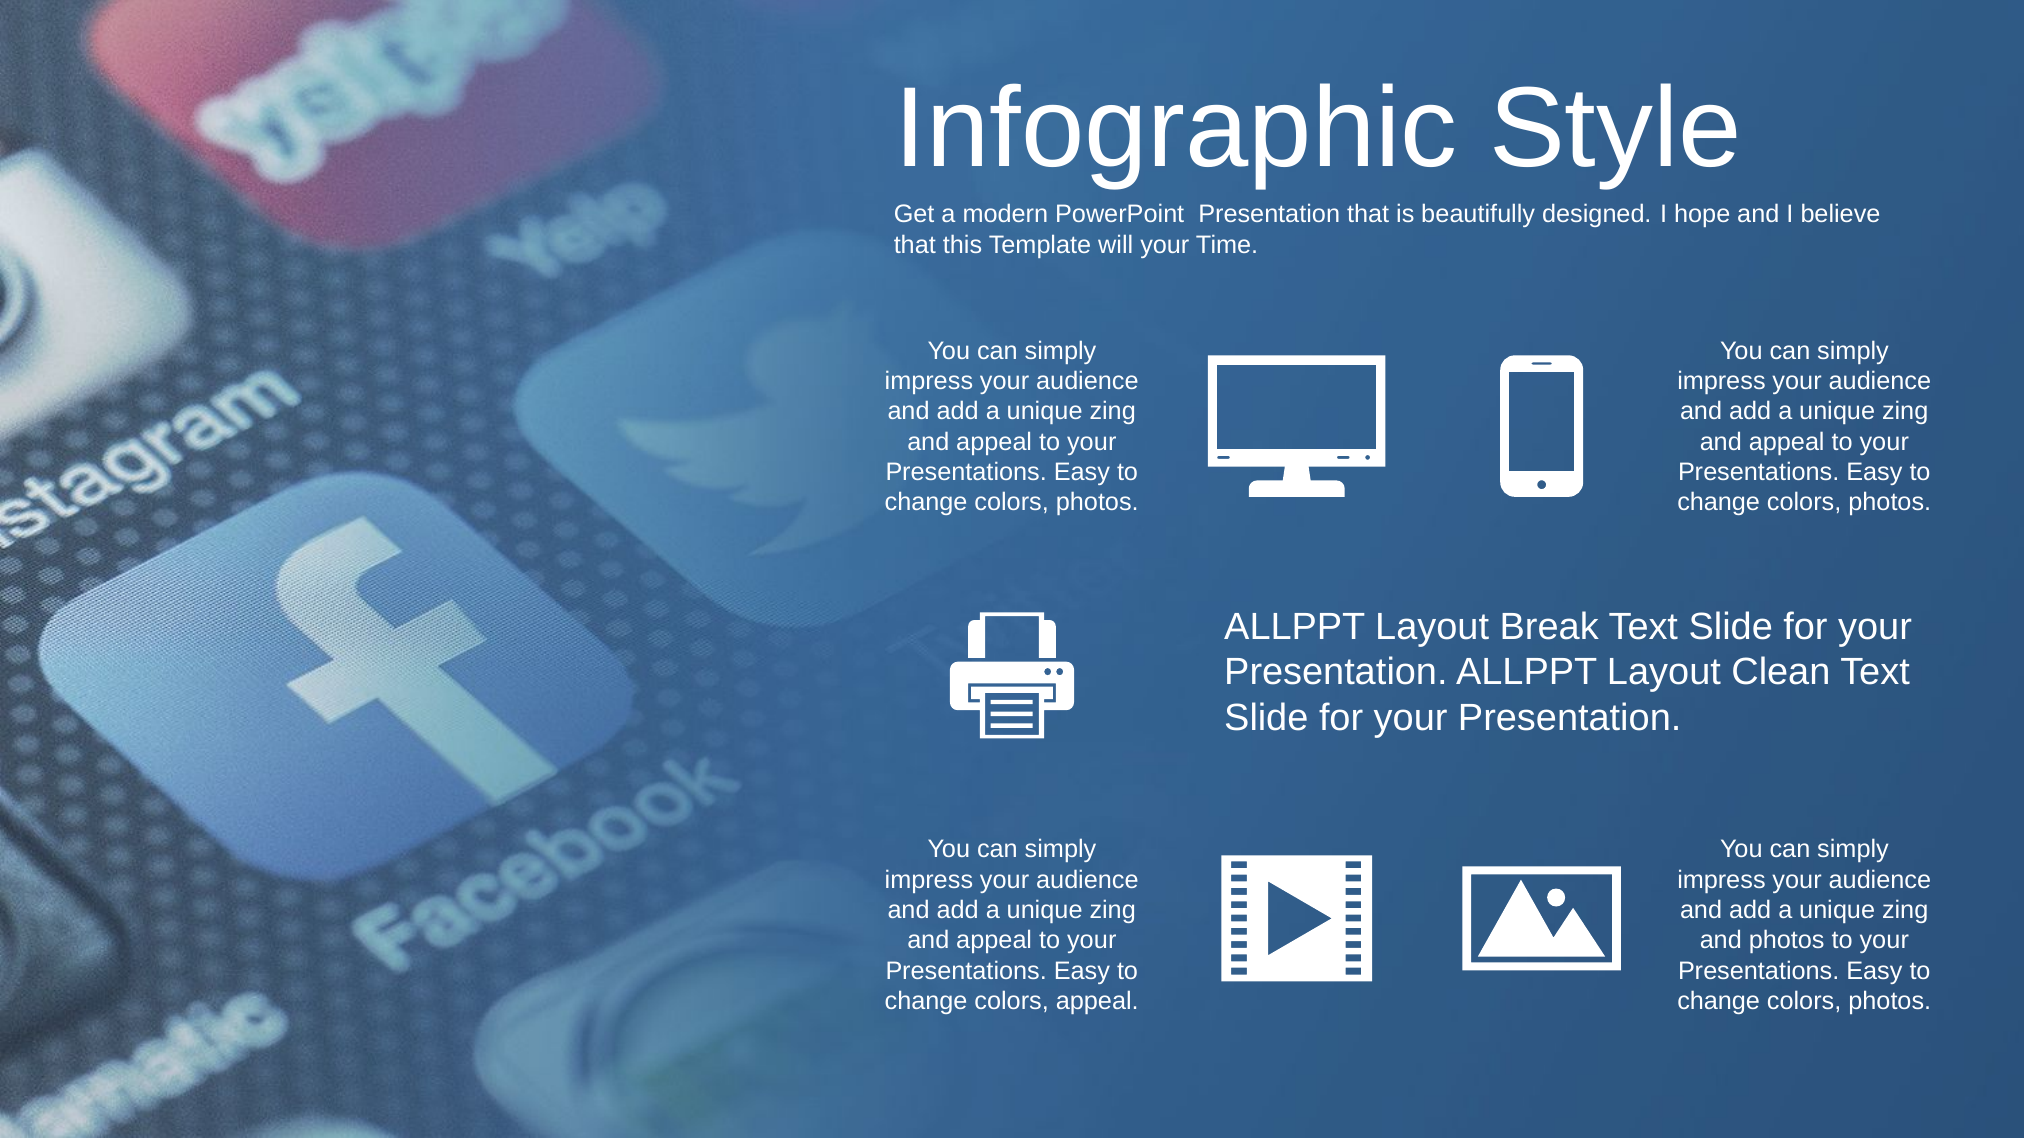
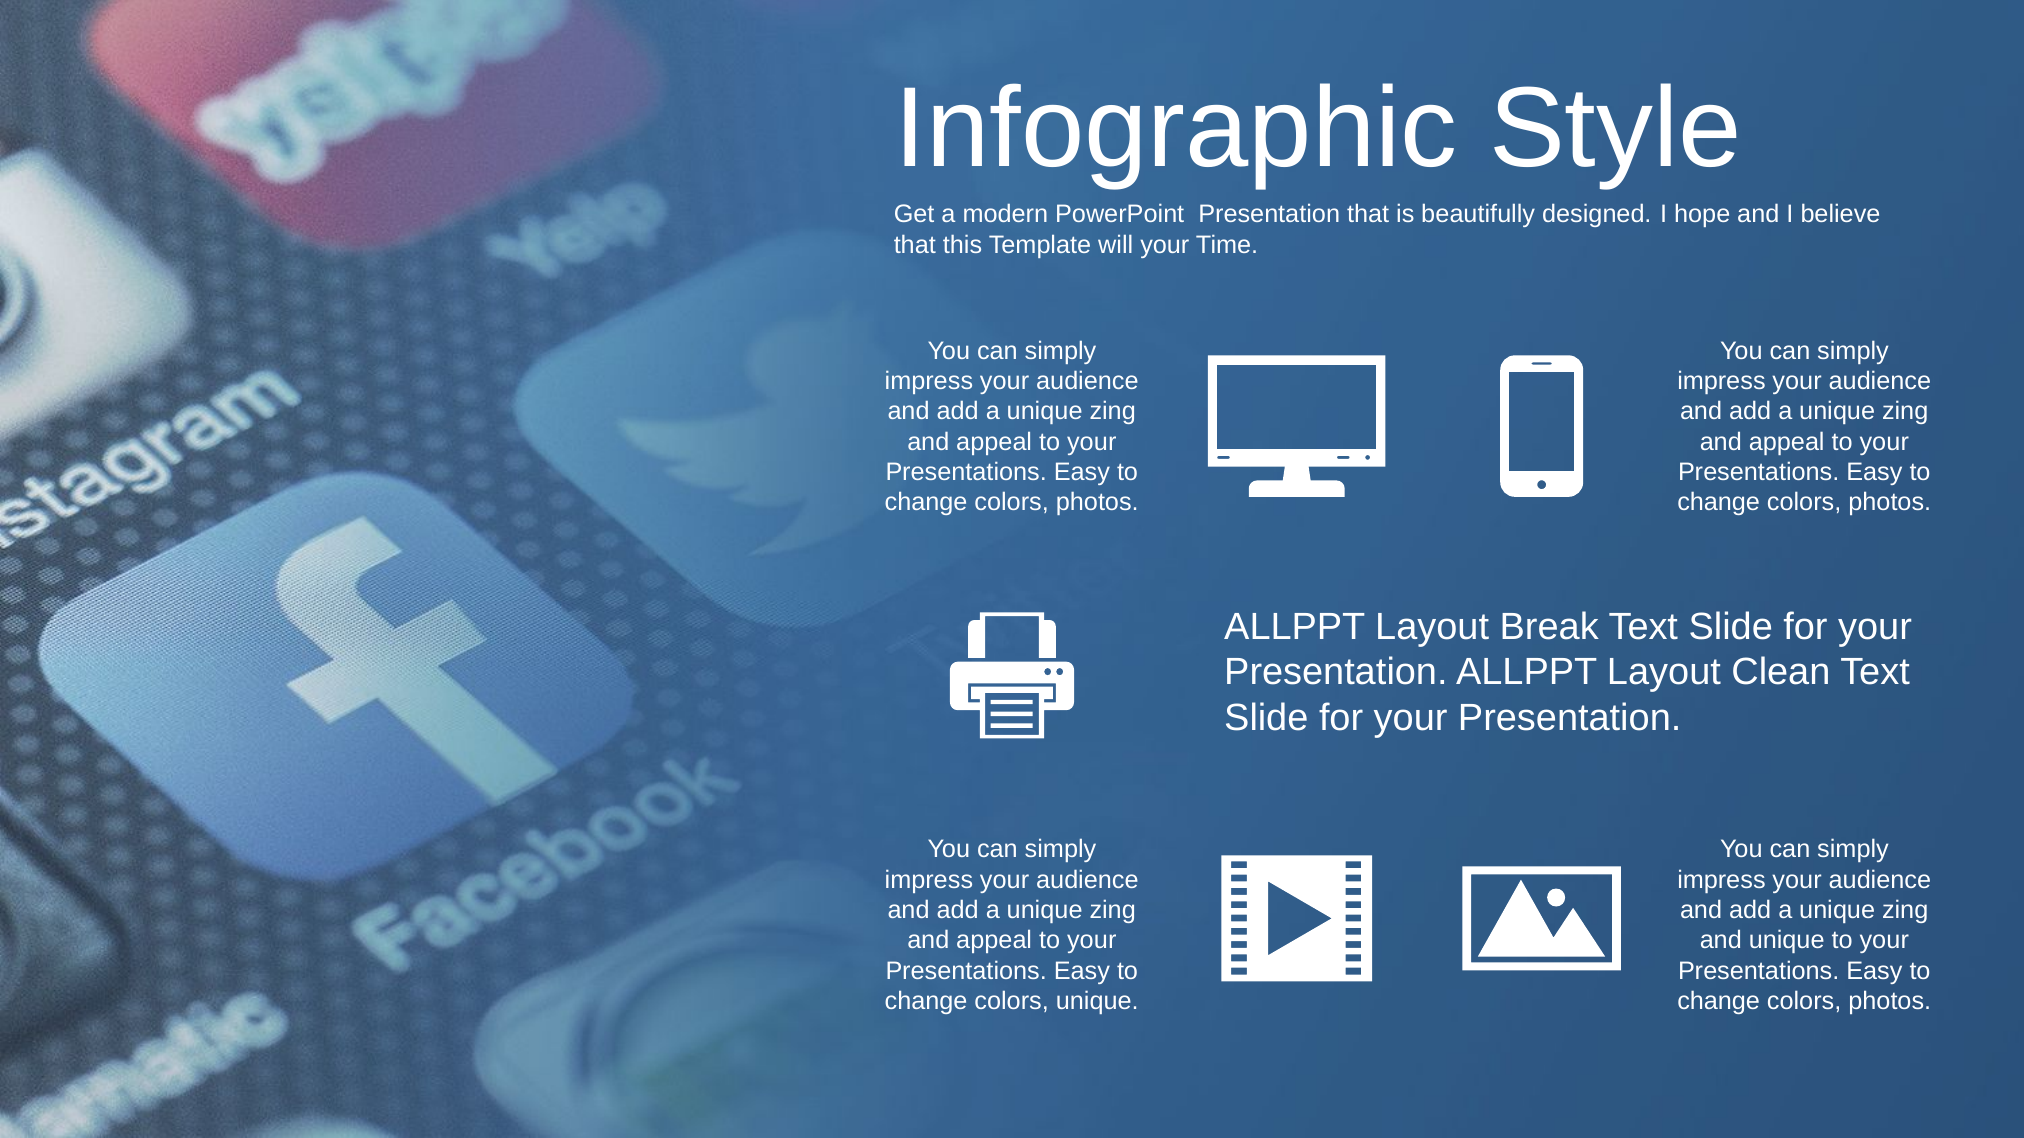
and photos: photos -> unique (1787, 941)
colors appeal: appeal -> unique (1097, 1002)
